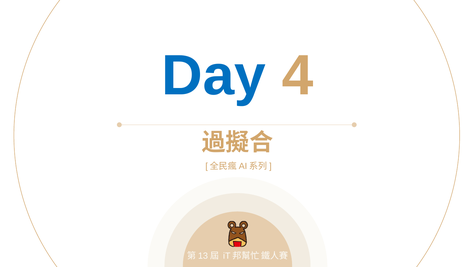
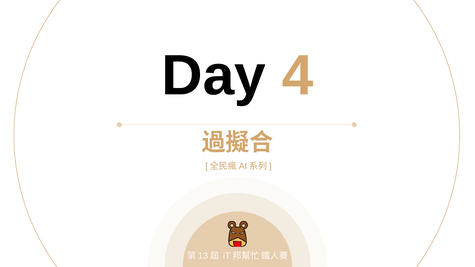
Day colour: blue -> black (214, 76)
